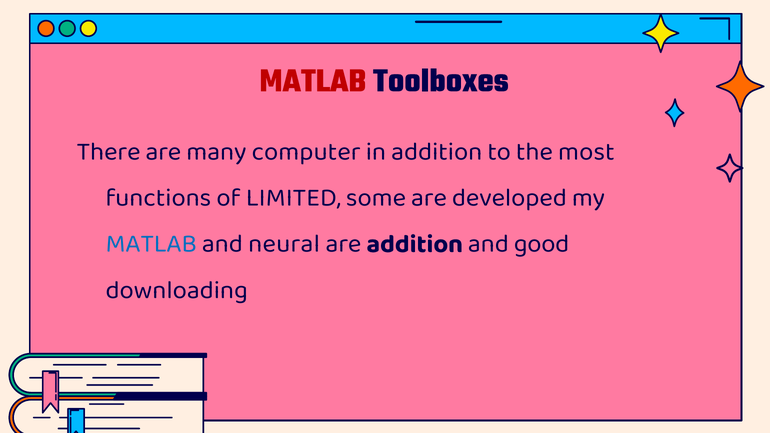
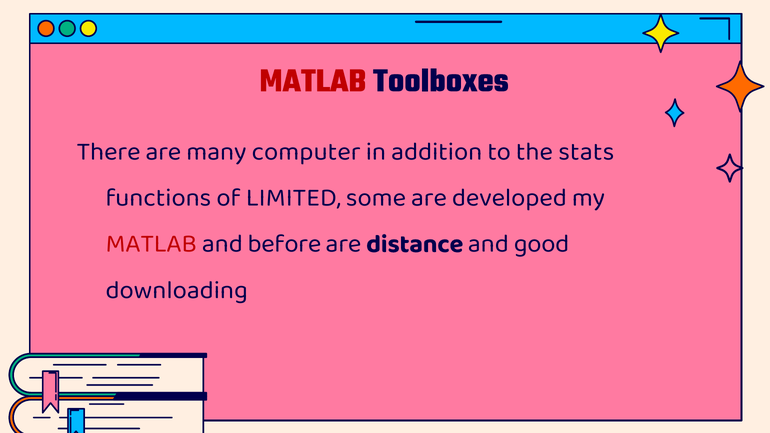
most: most -> stats (586, 151)
MATLAB colour: blue -> red (151, 244)
neural: neural -> before (284, 244)
are addition: addition -> distance (415, 244)
